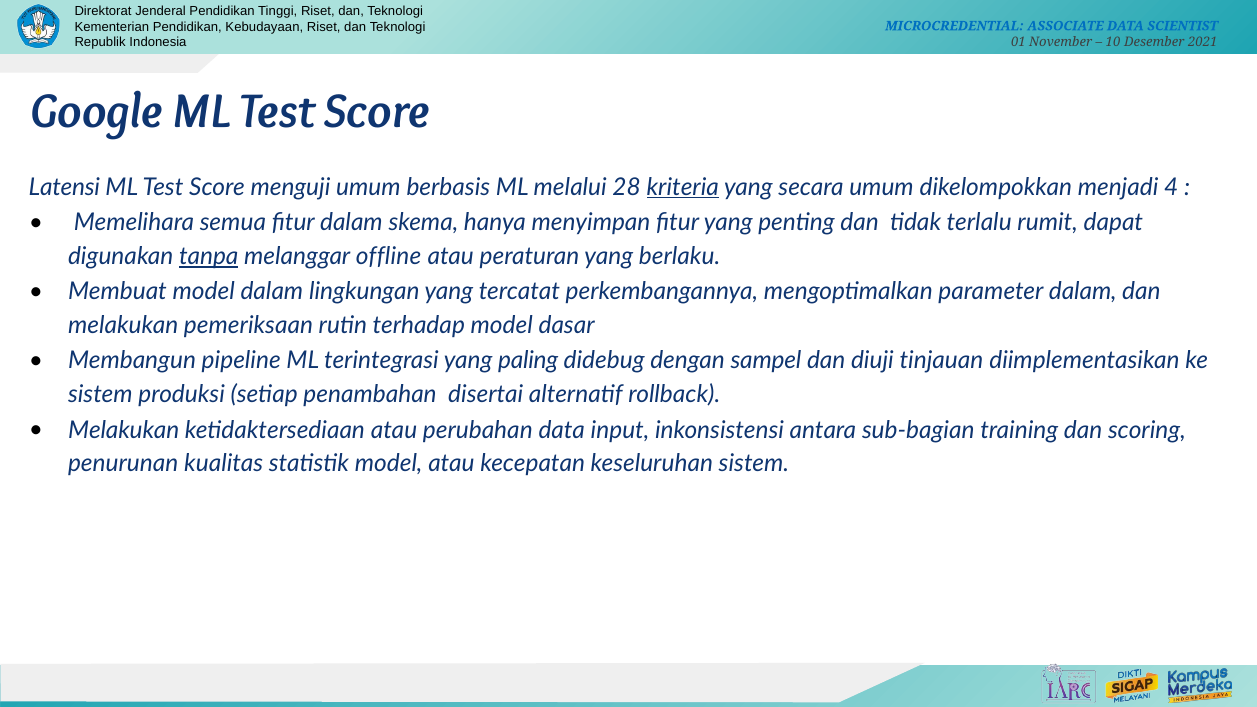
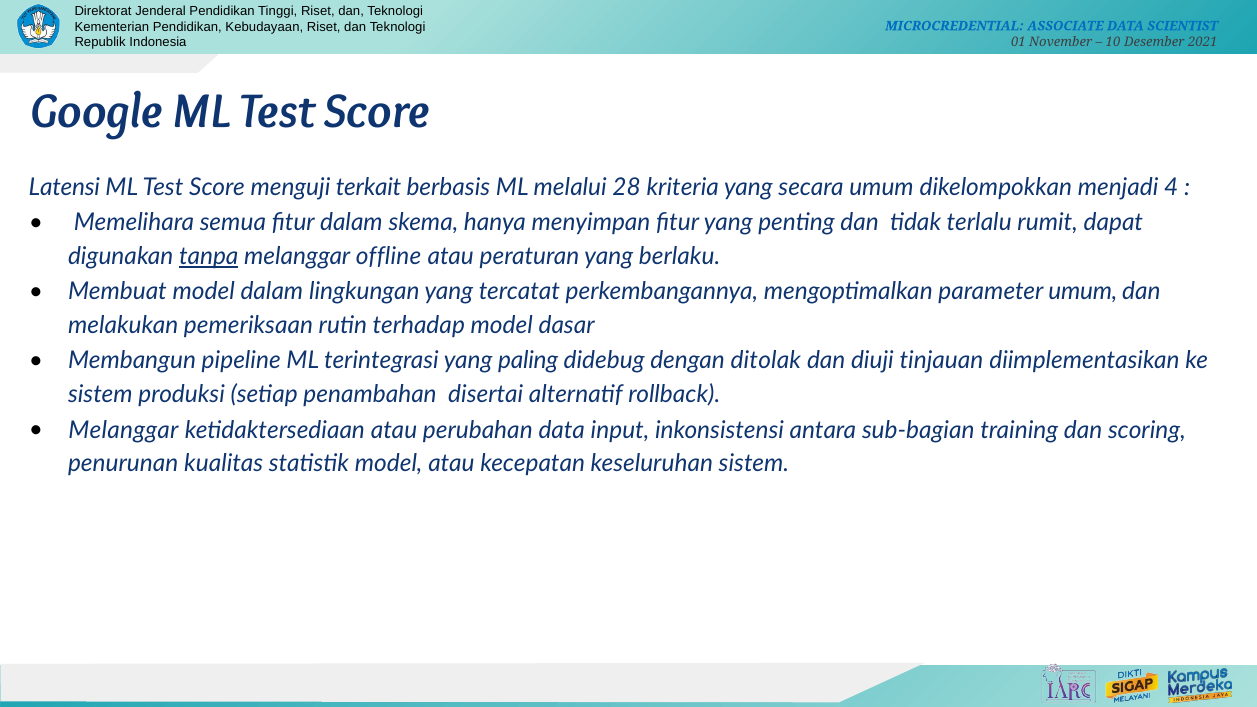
menguji umum: umum -> terkait (369, 187)
kriteria underline: present -> none (683, 187)
parameter dalam: dalam -> umum (1083, 292)
sampel: sampel -> ditolak (766, 361)
Melakukan: Melakukan -> Melanggar (124, 430)
